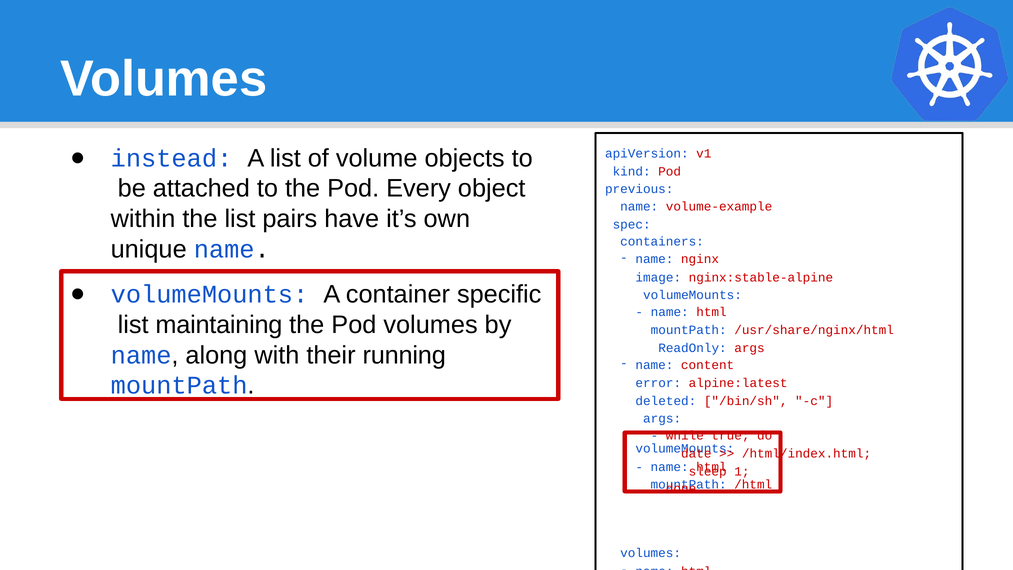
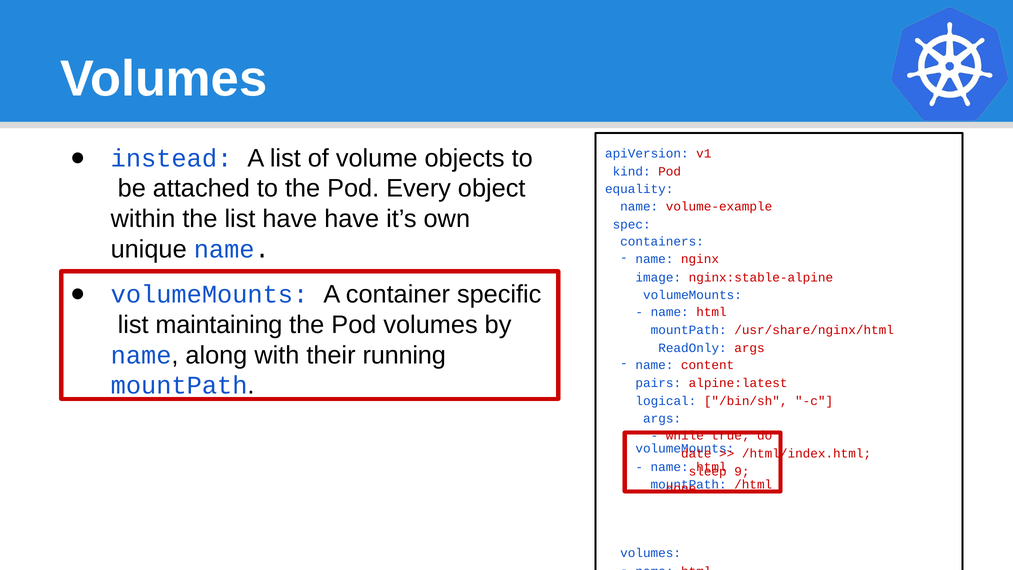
previous: previous -> equality (639, 189)
list pairs: pairs -> have (290, 219)
error: error -> pairs (658, 383)
deleted: deleted -> logical (666, 401)
1: 1 -> 9 (742, 471)
